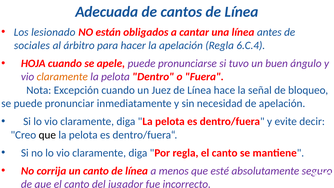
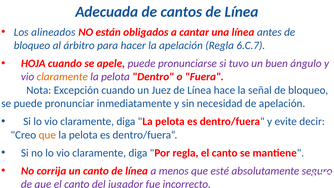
lesionado: lesionado -> alineados (53, 32)
sociales: sociales -> bloqueo (32, 45)
6.C.4: 6.C.4 -> 6.C.7 (251, 45)
que colour: black -> orange (47, 135)
139: 139 -> 679 (322, 177)
